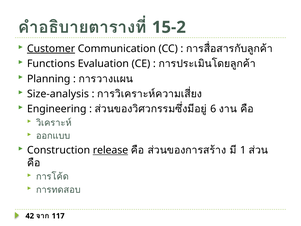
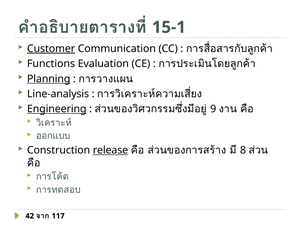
15-2: 15-2 -> 15-1 (169, 27)
Planning underline: none -> present (49, 79)
Size-analysis: Size-analysis -> Line-analysis (58, 94)
Engineering underline: none -> present (57, 109)
6: 6 -> 9 (213, 109)
1: 1 -> 8 (243, 150)
